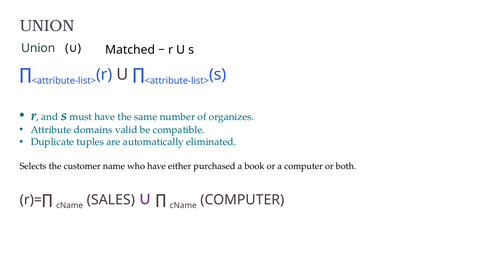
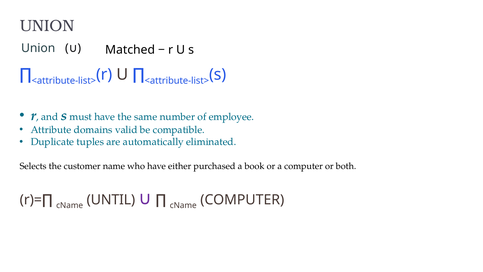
organizes: organizes -> employee (231, 117)
SALES: SALES -> UNTIL (111, 200)
